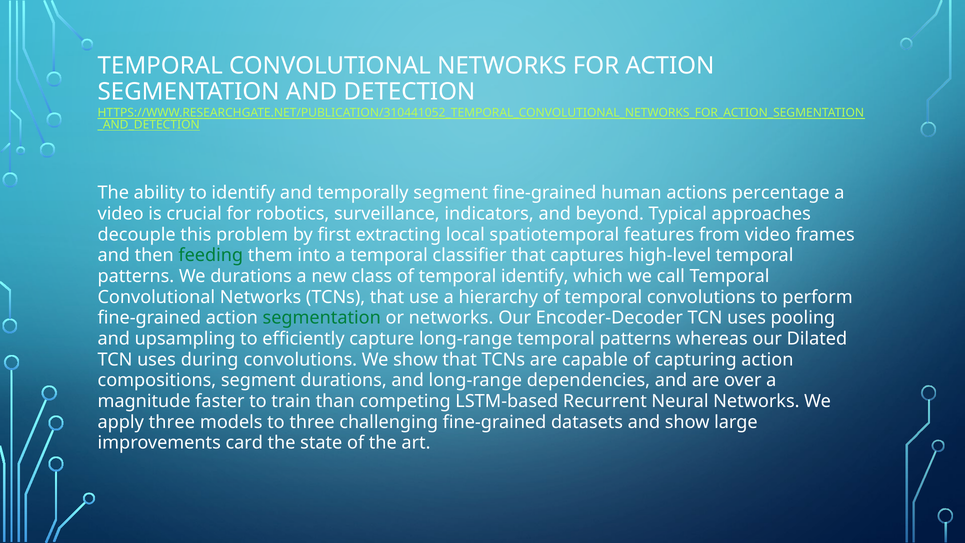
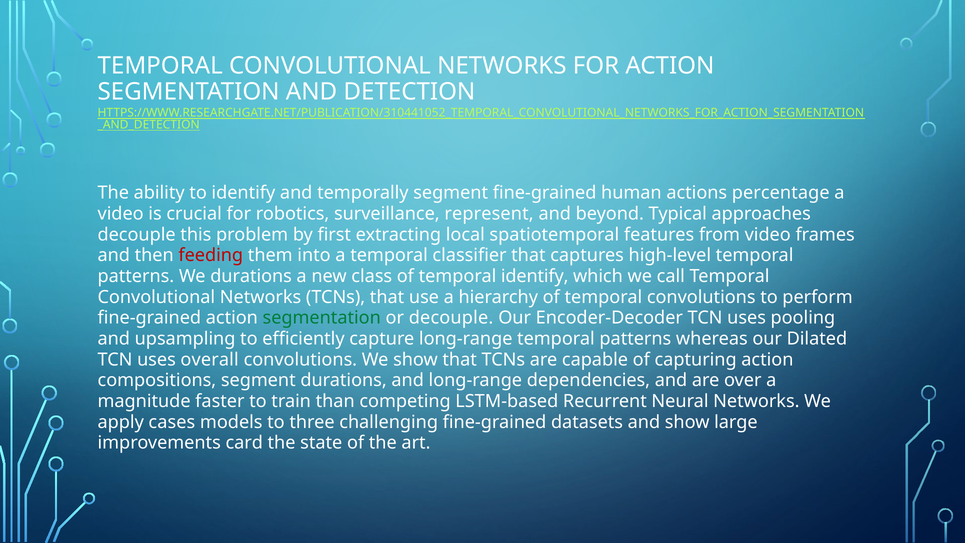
indicators: indicators -> represent (489, 214)
feeding colour: green -> red (211, 255)
or networks: networks -> decouple (451, 318)
during: during -> overall (210, 360)
apply three: three -> cases (172, 422)
